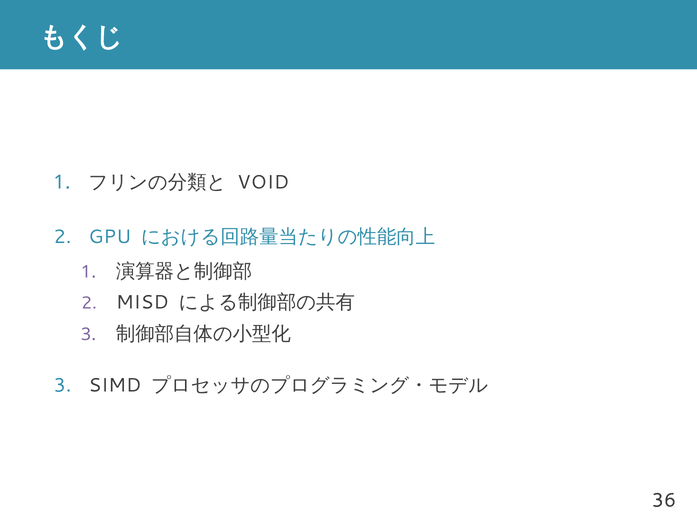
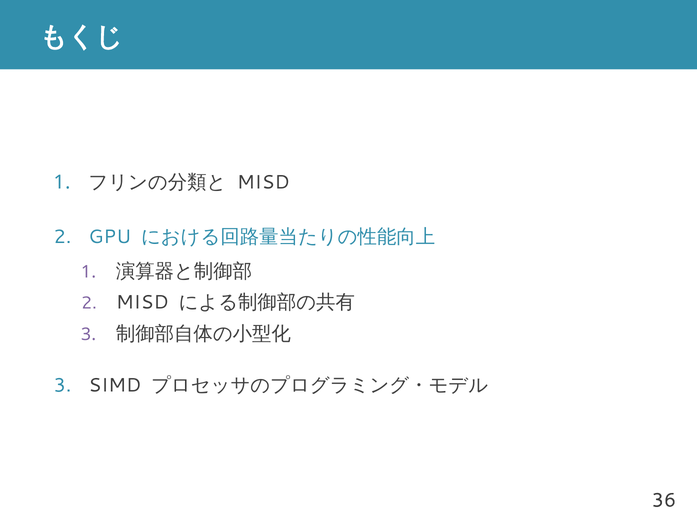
VOID: VOID -> MISD (263, 183)
